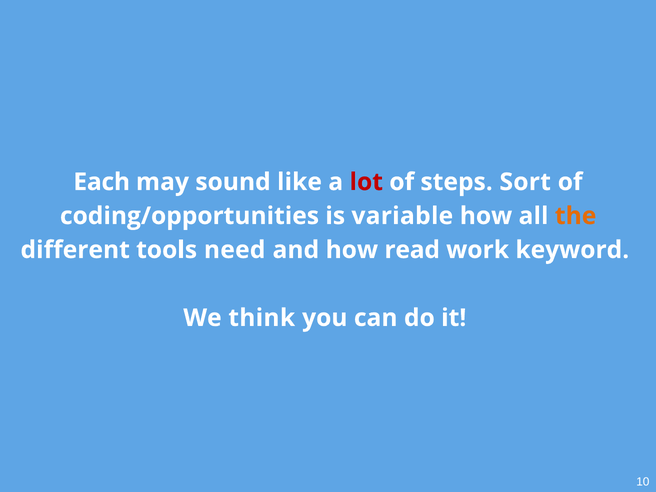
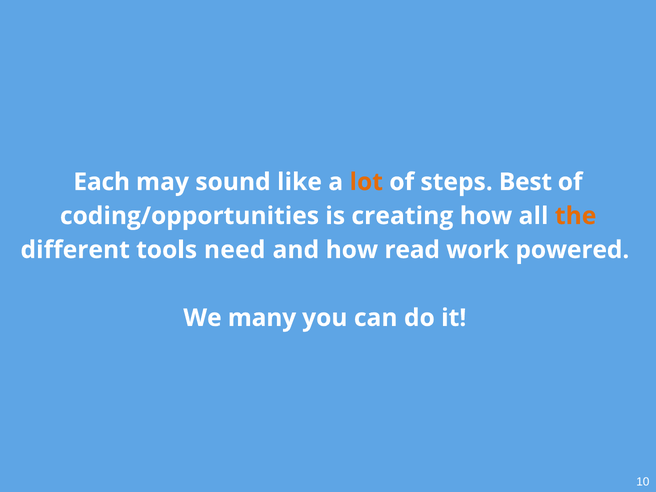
lot colour: red -> orange (366, 182)
Sort: Sort -> Best (525, 182)
variable: variable -> creating (402, 216)
keyword: keyword -> powered (572, 250)
think: think -> many (262, 318)
